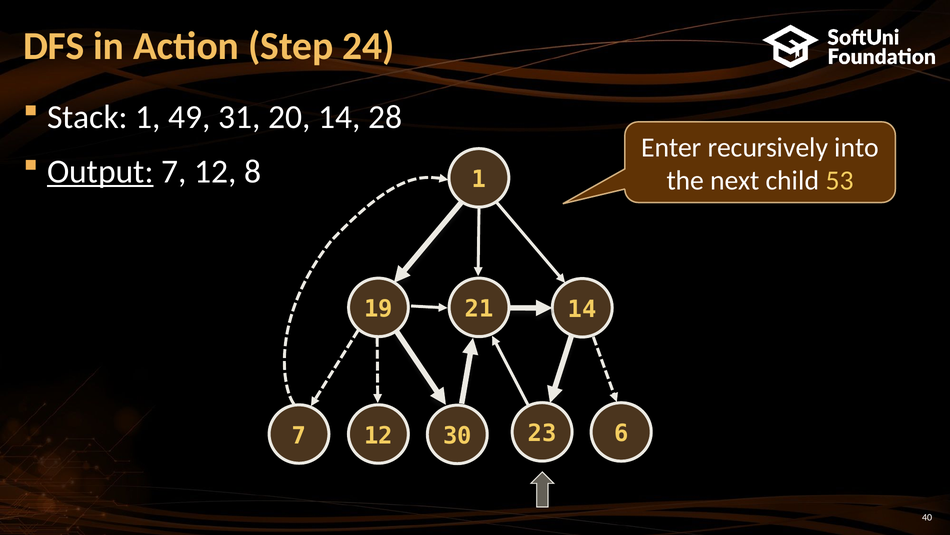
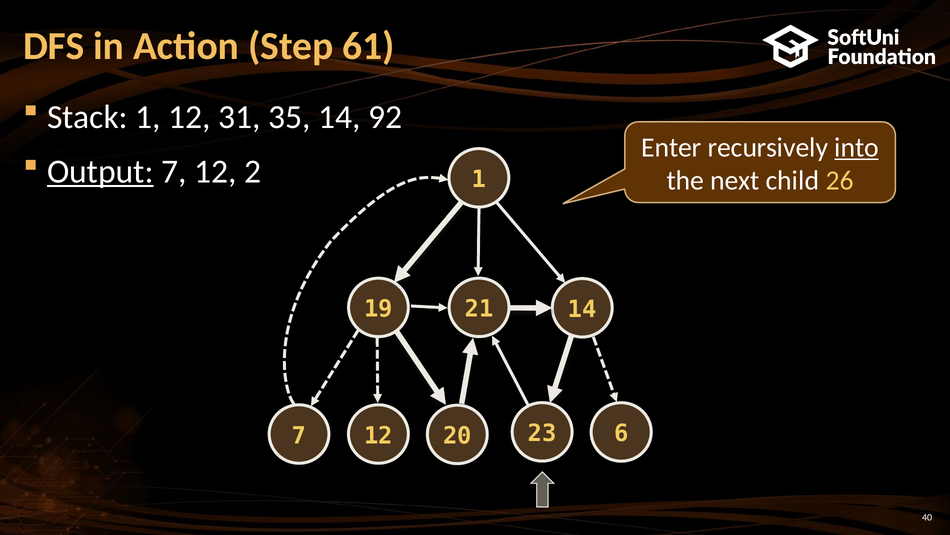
24: 24 -> 61 (368, 46)
1 49: 49 -> 12 (190, 117)
20: 20 -> 35 (290, 117)
28: 28 -> 92 (385, 117)
into underline: none -> present (857, 147)
8: 8 -> 2 (253, 171)
53: 53 -> 26 (840, 181)
30: 30 -> 20 (457, 436)
